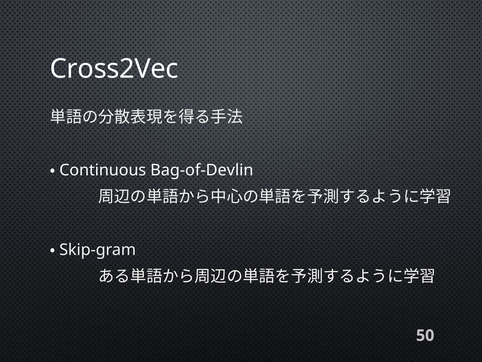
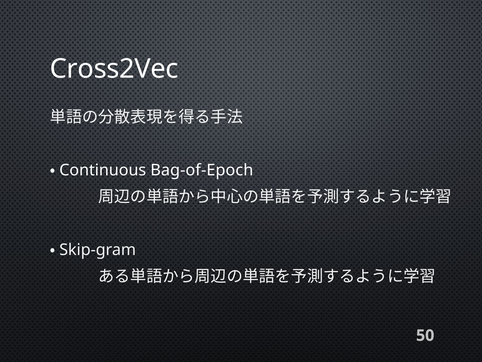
Bag-of-Devlin: Bag-of-Devlin -> Bag-of-Epoch (202, 170)
